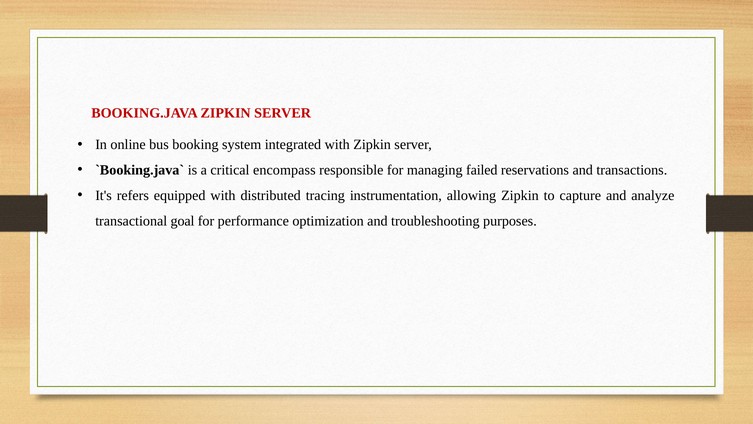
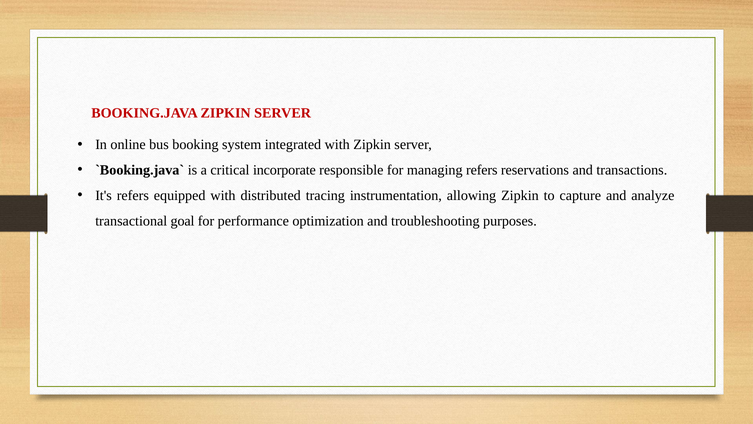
encompass: encompass -> incorporate (284, 170)
managing failed: failed -> refers (482, 170)
